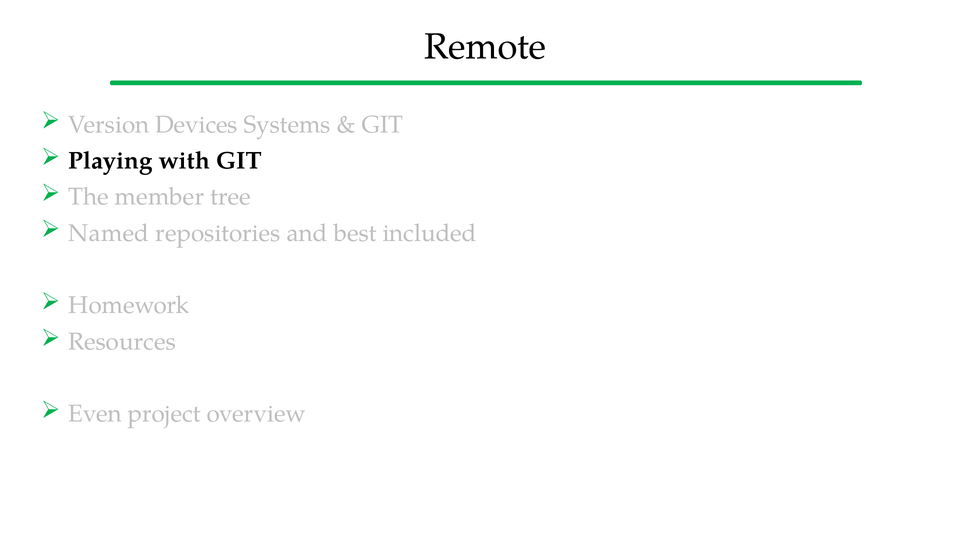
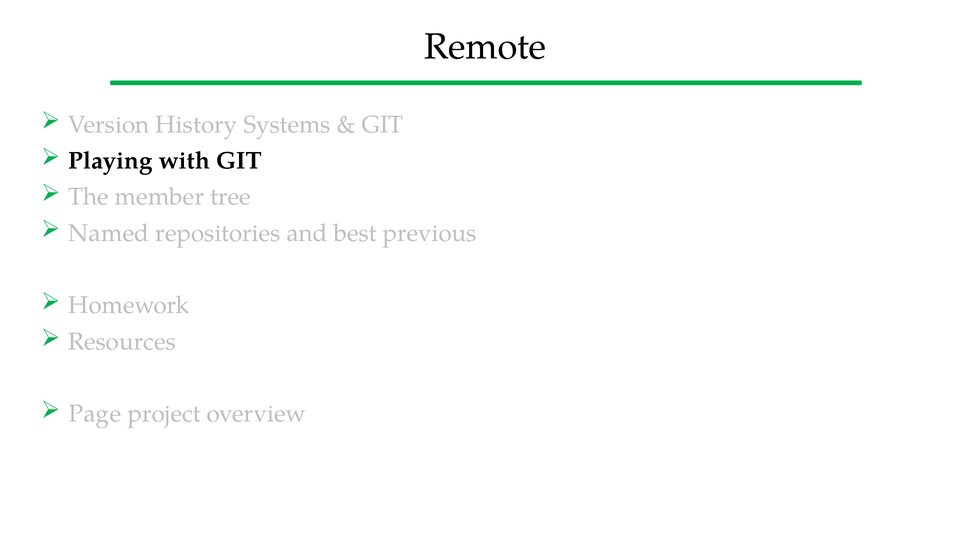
Devices: Devices -> History (196, 125)
included: included -> previous (430, 233)
Even: Even -> Page (95, 414)
